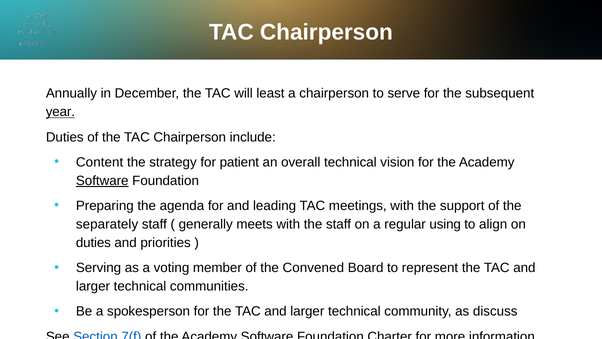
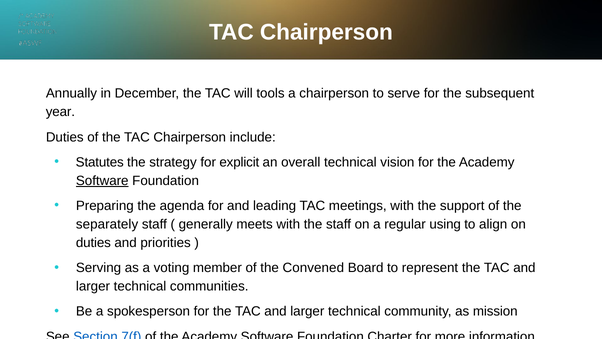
least: least -> tools (270, 93)
year underline: present -> none (60, 112)
Content: Content -> Statutes (100, 162)
patient: patient -> explicit (239, 162)
discuss: discuss -> mission (495, 311)
